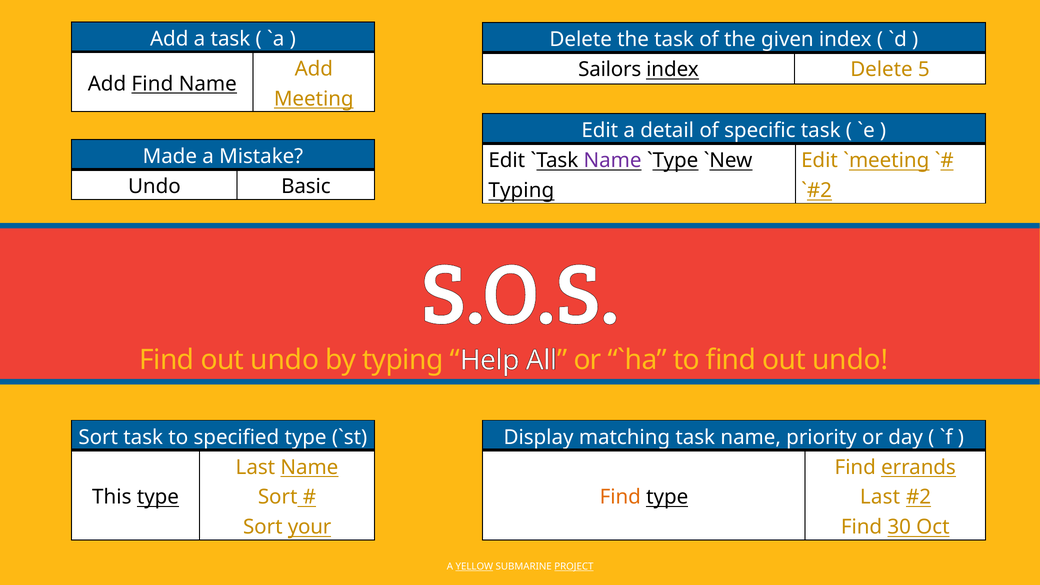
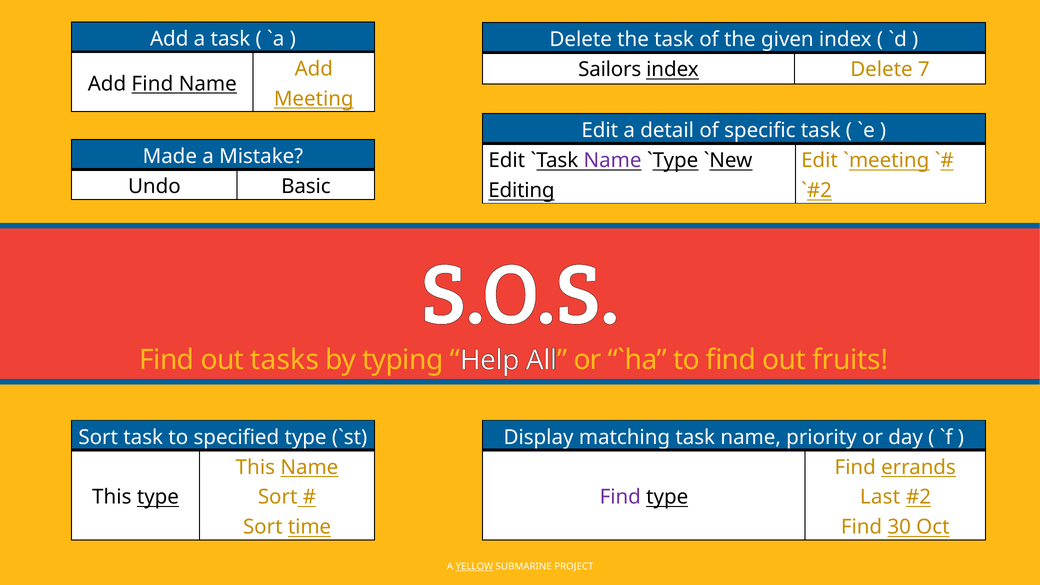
5: 5 -> 7 (924, 70)
Typing: Typing -> Editing (521, 190)
undo: undo -> tasks (285, 360)
to find out undo: undo -> fruits (850, 360)
Last: Last -> This (255, 467)
Find colour: orange -> purple (620, 497)
your: your -> time (310, 527)
PROJECT underline: present -> none (574, 566)
